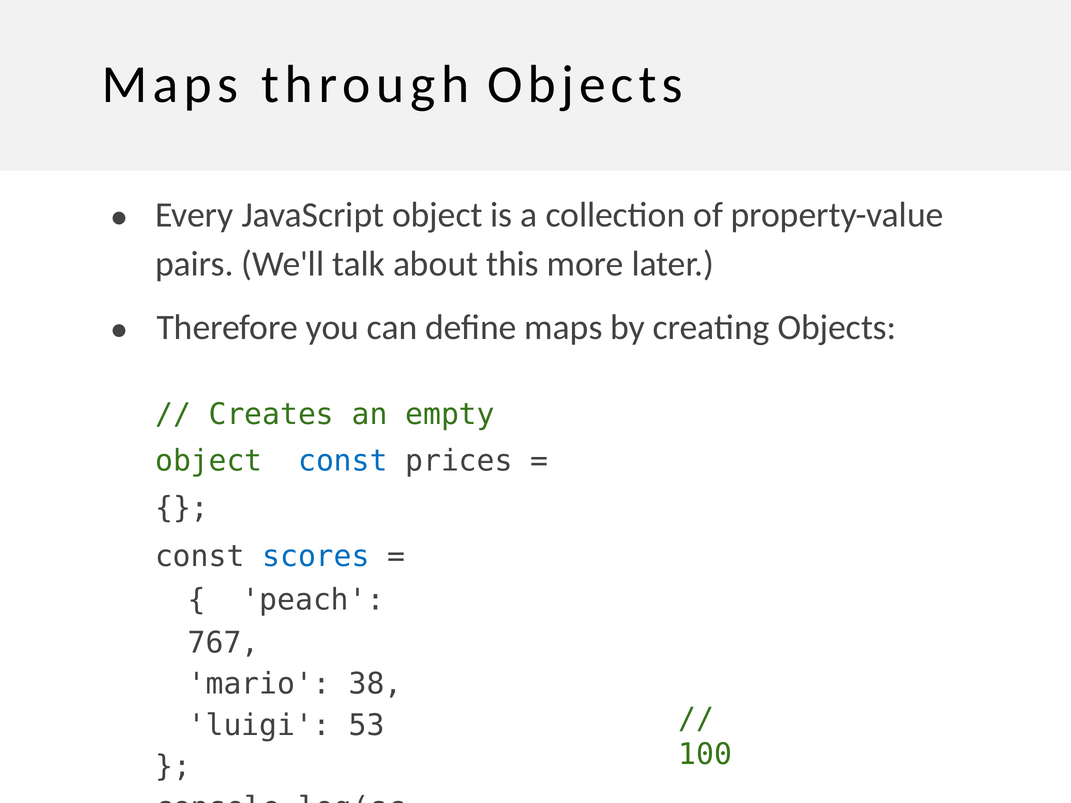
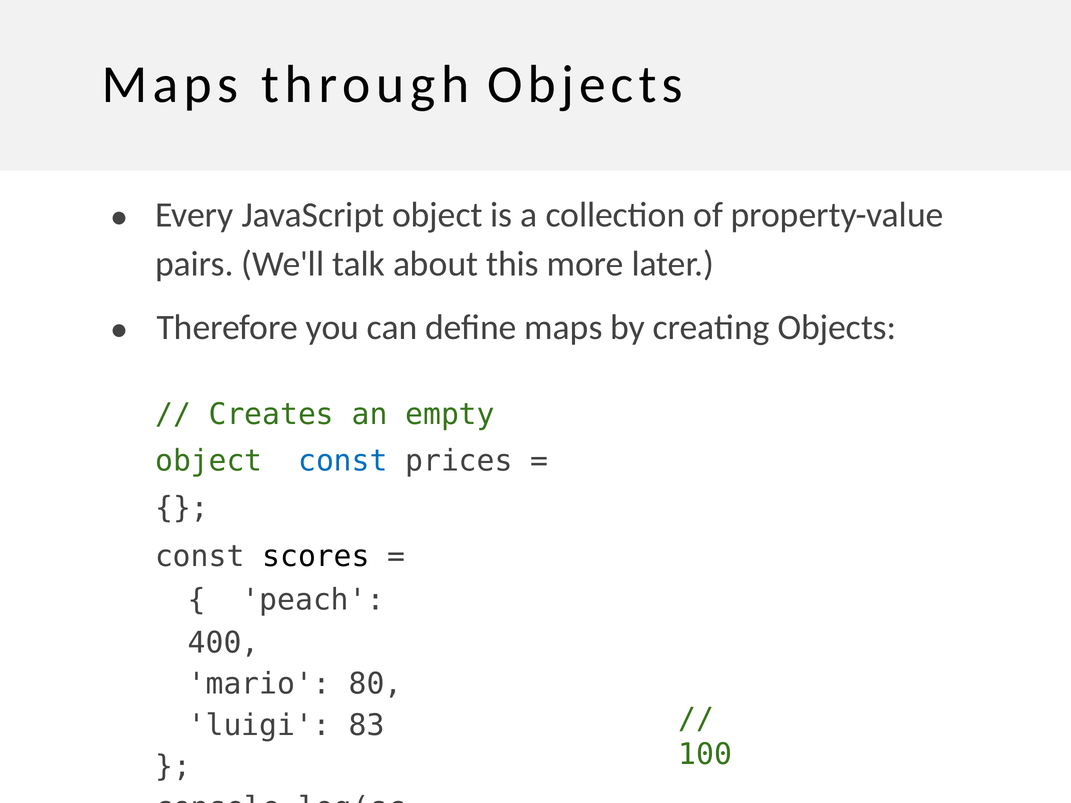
scores colour: blue -> black (316, 557)
767: 767 -> 400 (224, 643)
38: 38 -> 80 (376, 684)
53: 53 -> 83 (367, 726)
